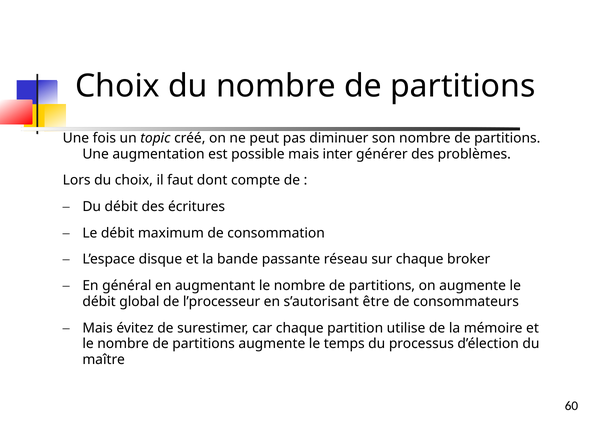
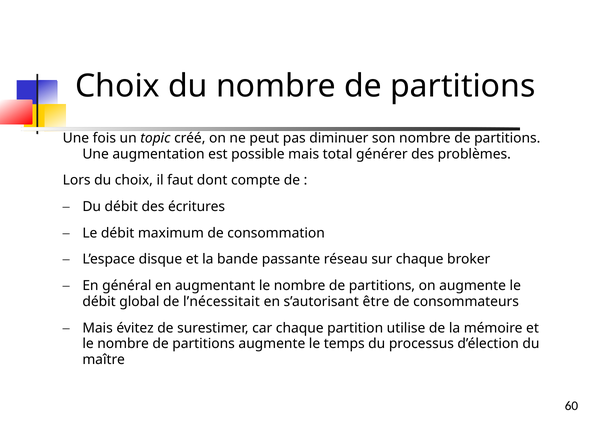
inter: inter -> total (338, 154)
l’processeur: l’processeur -> l’nécessitait (221, 302)
